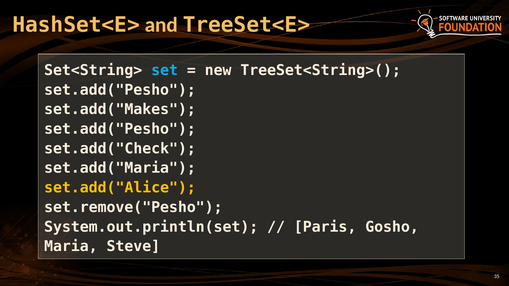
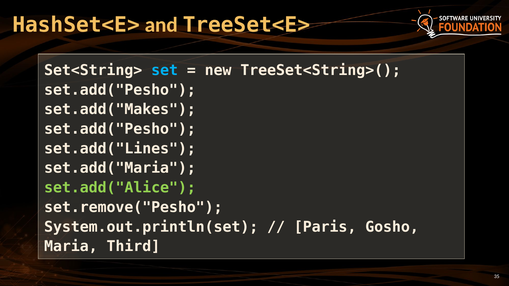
set.add("Check: set.add("Check -> set.add("Lines (120, 149)
set.add("Alice colour: yellow -> light green (120, 188)
Steve: Steve -> Third (133, 247)
